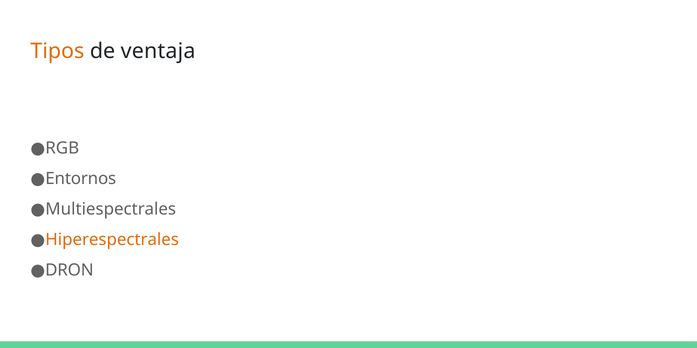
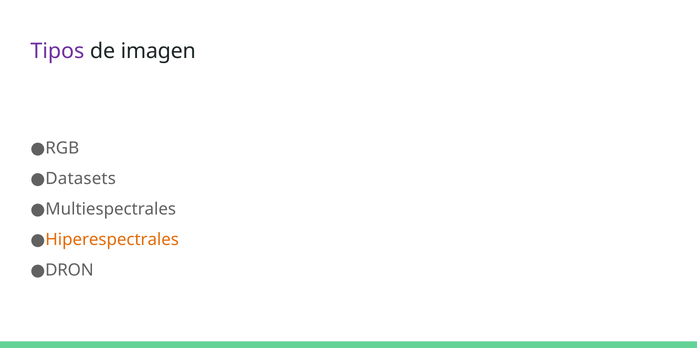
Tipos colour: orange -> purple (57, 51)
ventaja: ventaja -> imagen (158, 51)
Entornos: Entornos -> Datasets (81, 179)
